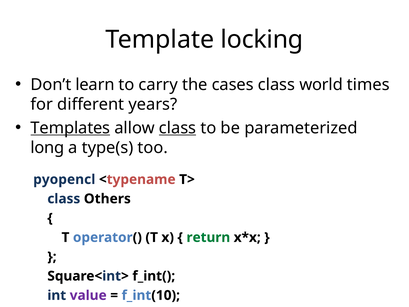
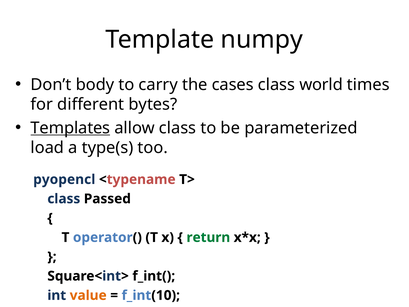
locking: locking -> numpy (262, 40)
learn: learn -> body (95, 85)
years: years -> bytes (153, 104)
class underline: present -> none (178, 128)
long: long -> load (47, 148)
Others: Others -> Passed (107, 199)
value colour: purple -> orange (88, 295)
